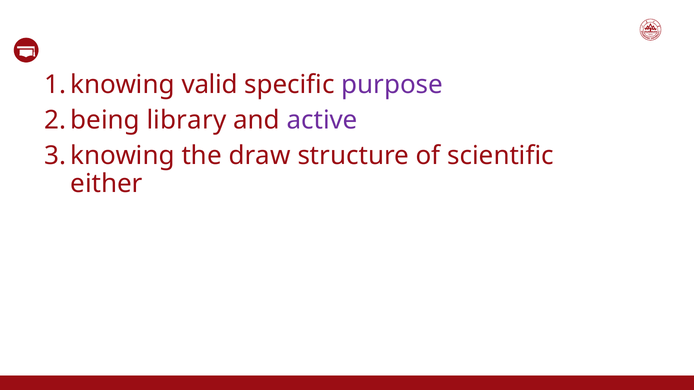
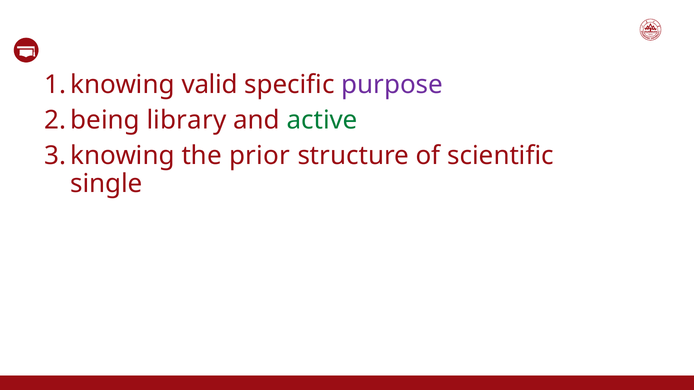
active colour: purple -> green (322, 120)
draw: draw -> prior (260, 156)
either: either -> single (106, 184)
